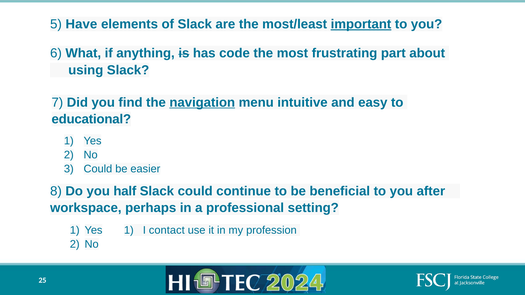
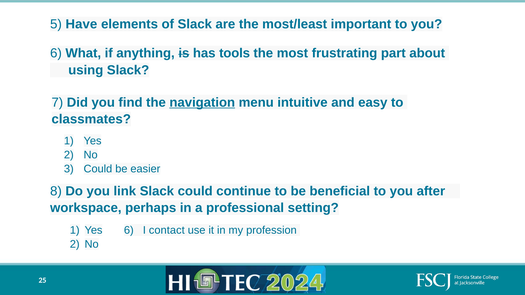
important underline: present -> none (361, 24)
code: code -> tools (235, 53)
educational: educational -> classmates (91, 119)
half: half -> link (125, 191)
Yes 1: 1 -> 6 (129, 230)
